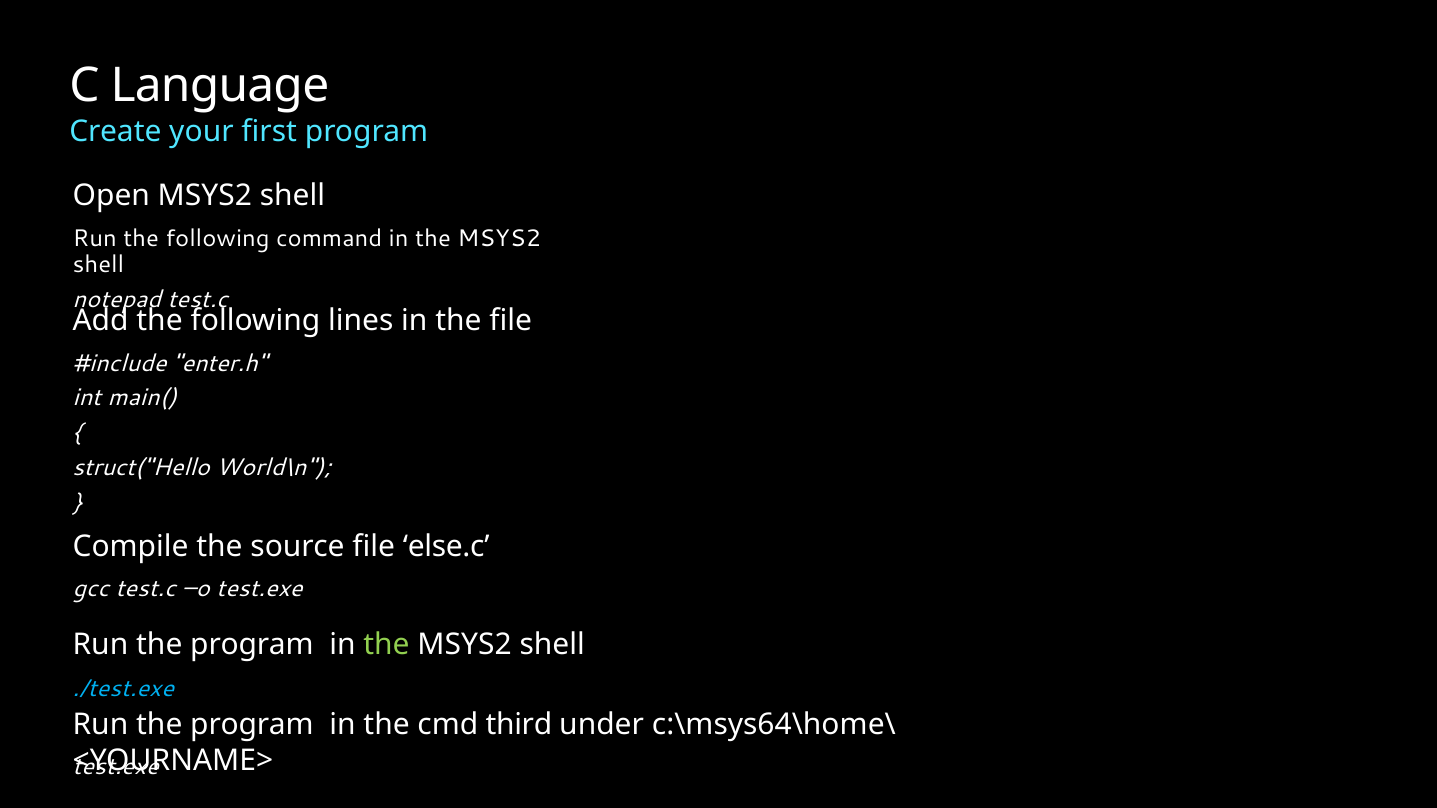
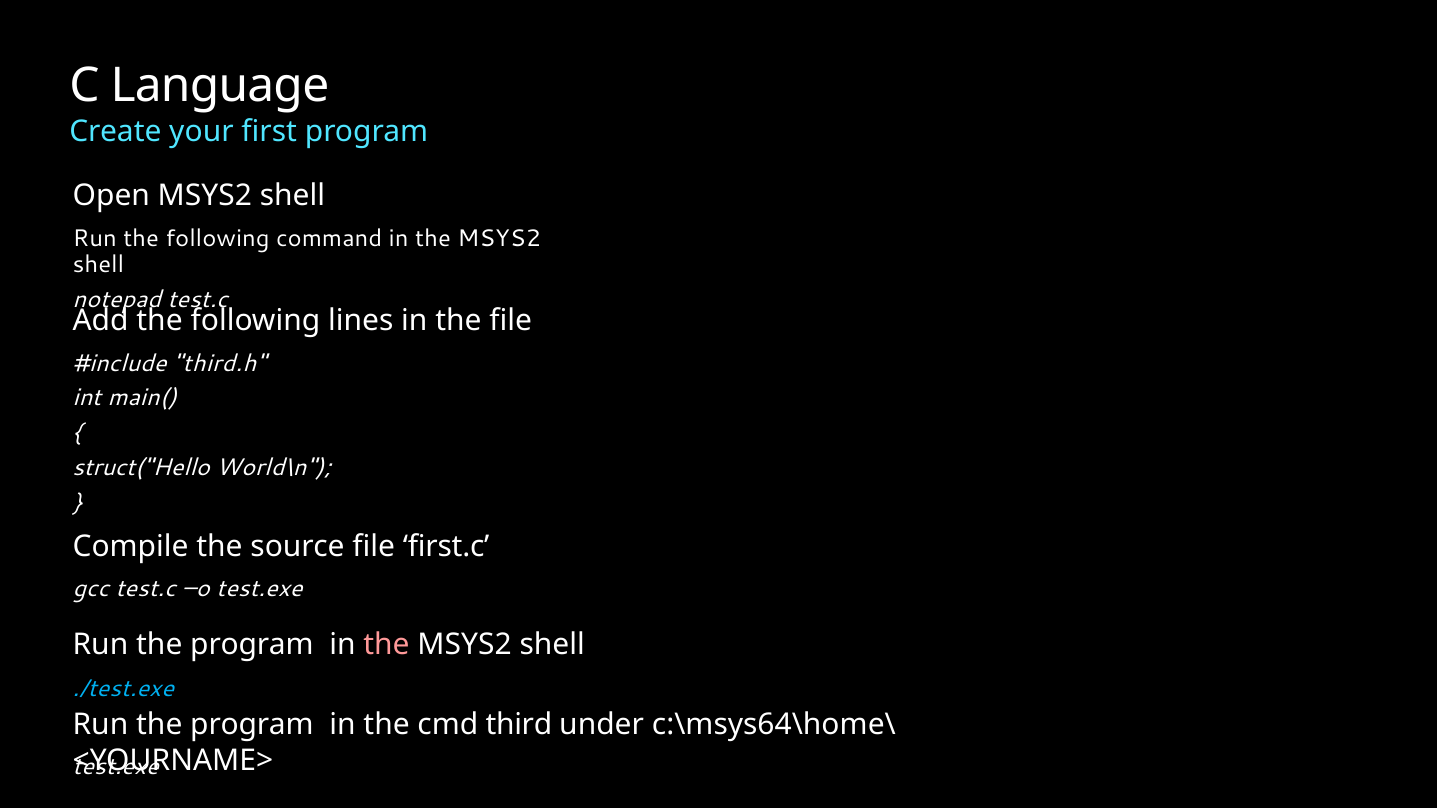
enter.h: enter.h -> third.h (219, 363)
else.c: else.c -> first.c (446, 547)
the colour: light green -> pink (386, 645)
